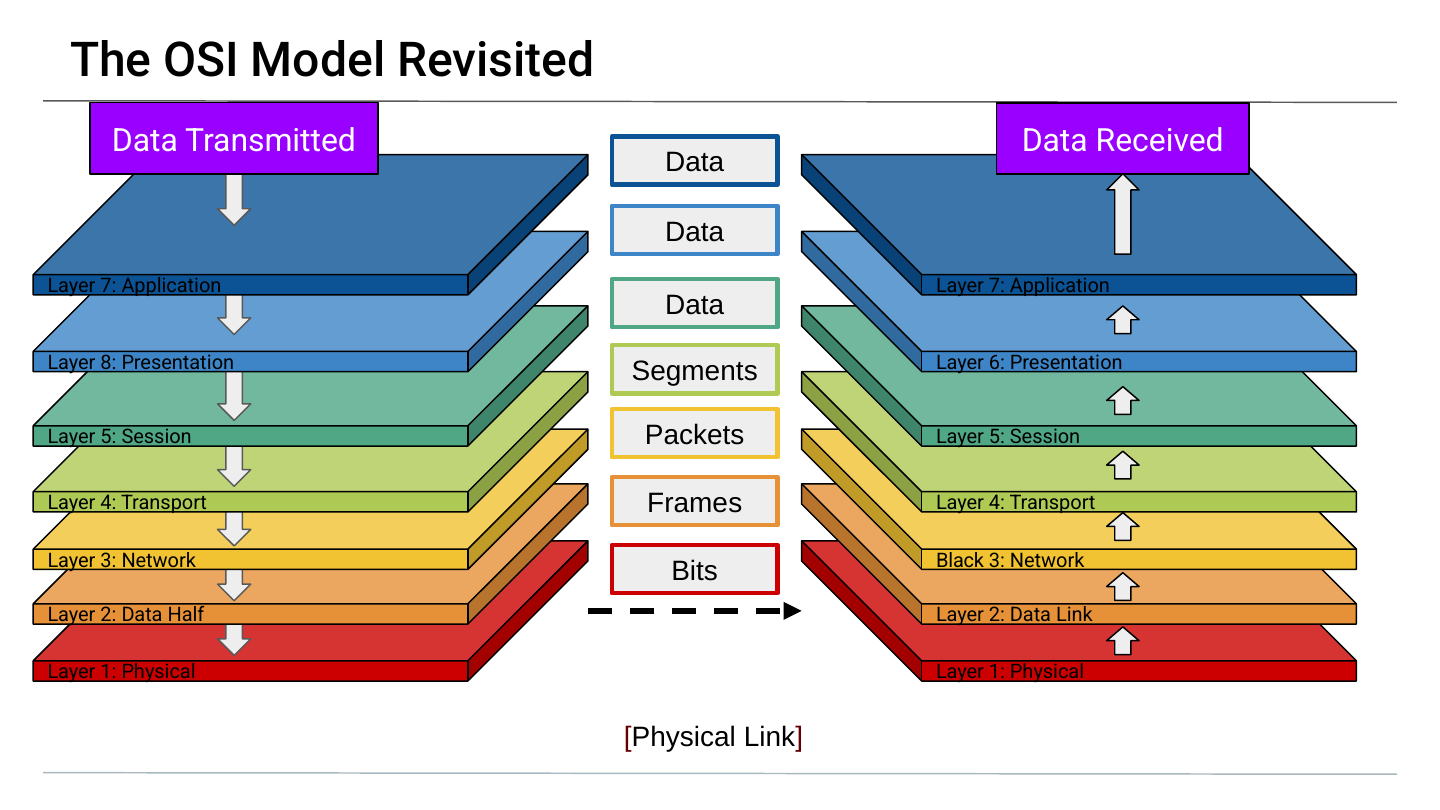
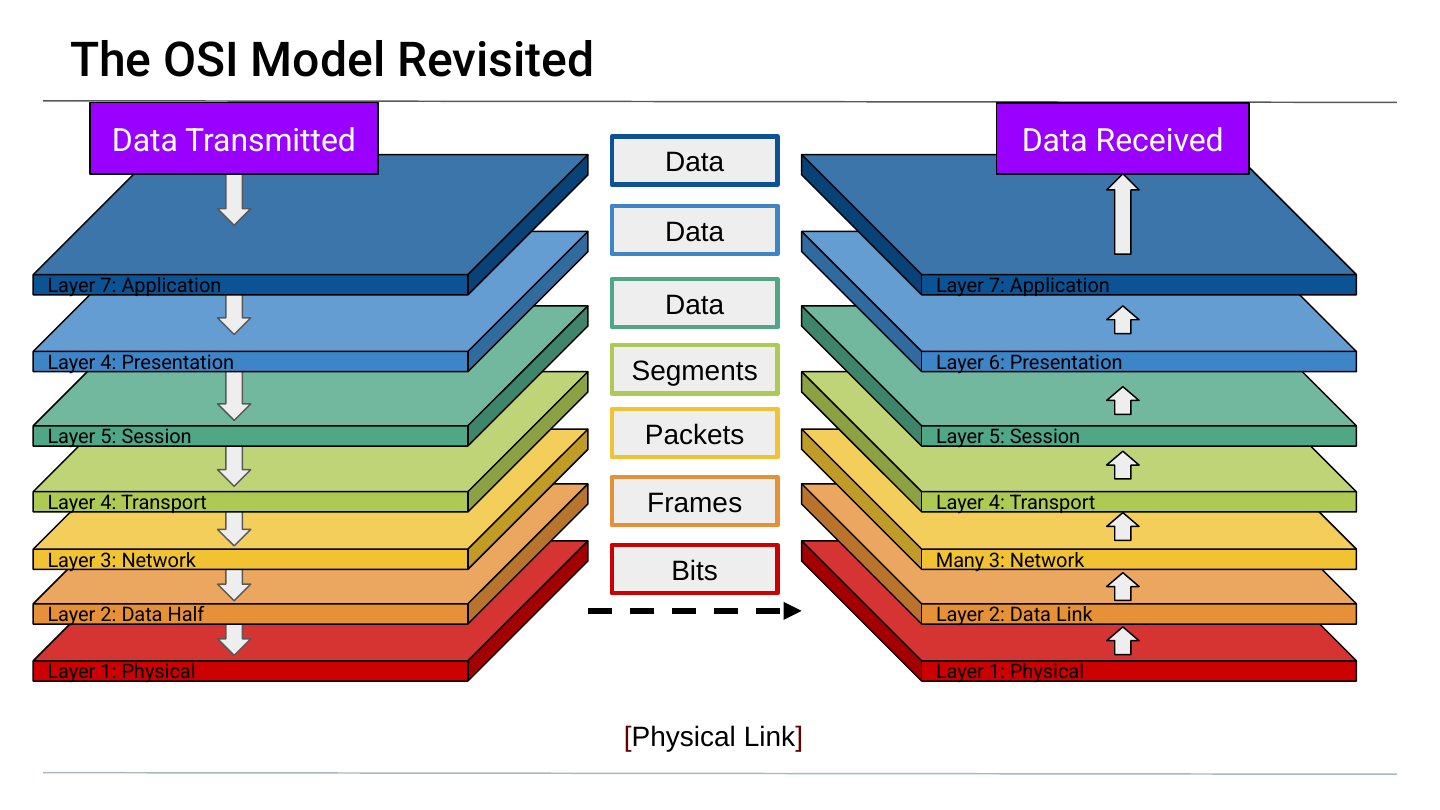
8: 8 -> 4 (108, 363)
Black: Black -> Many (960, 561)
